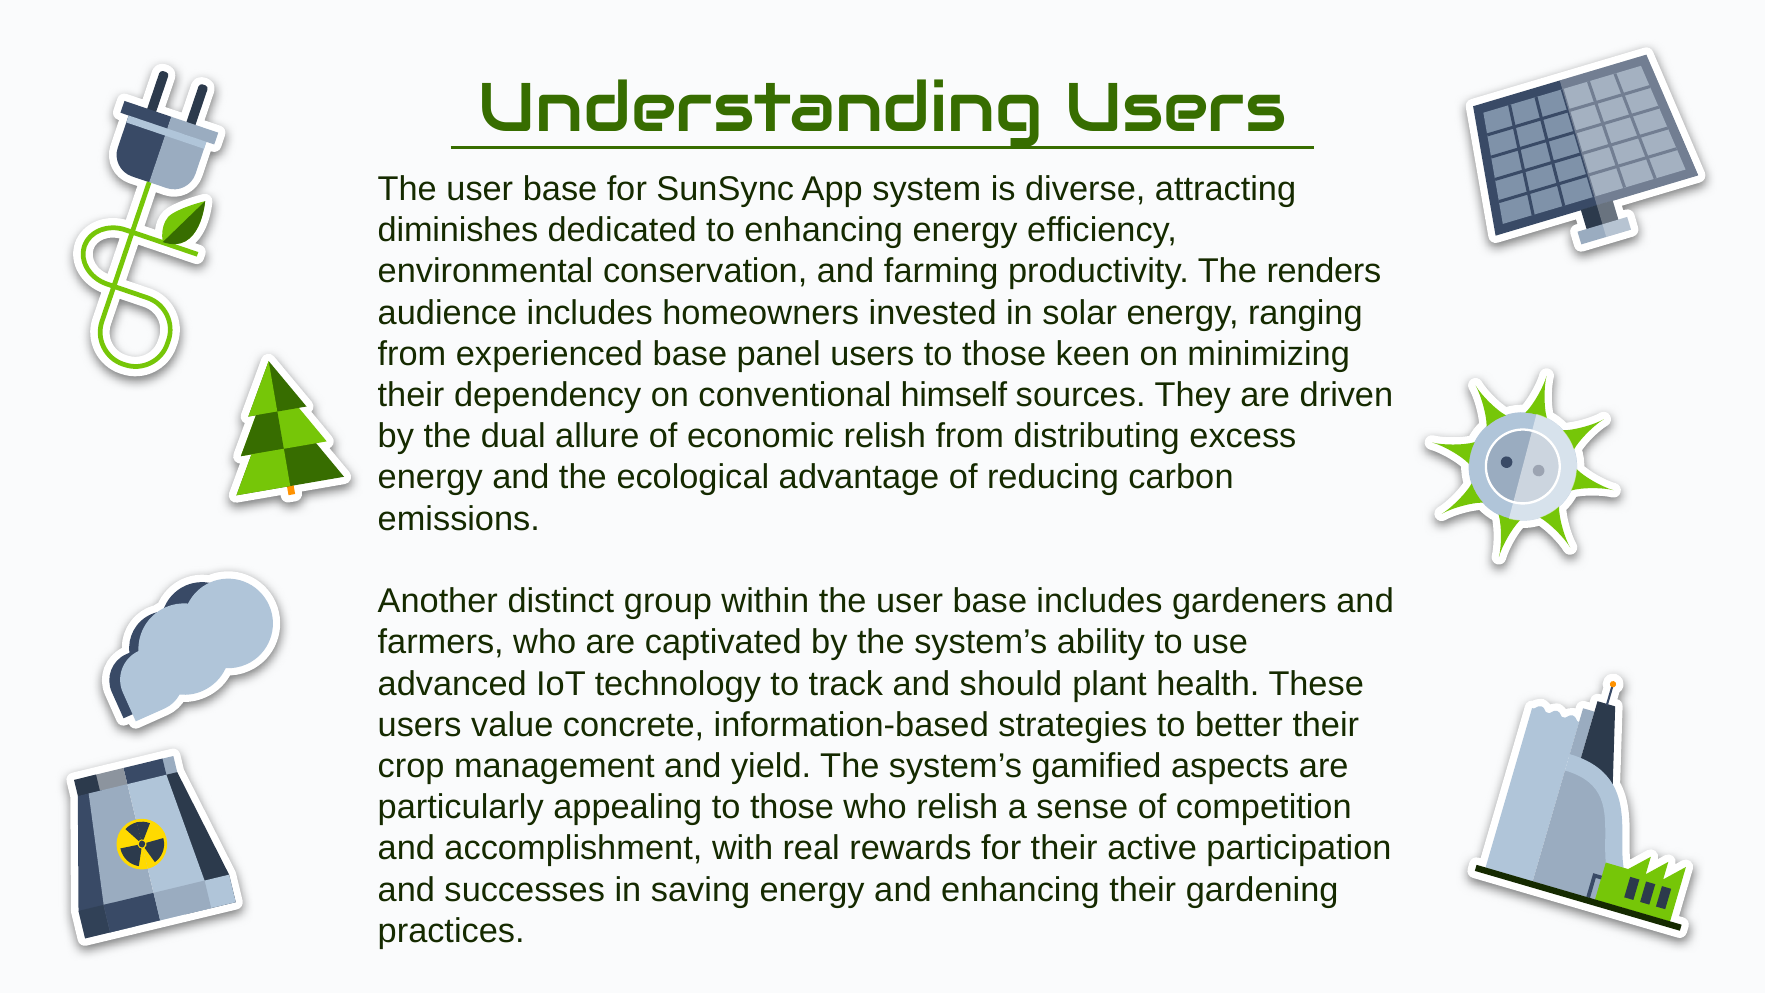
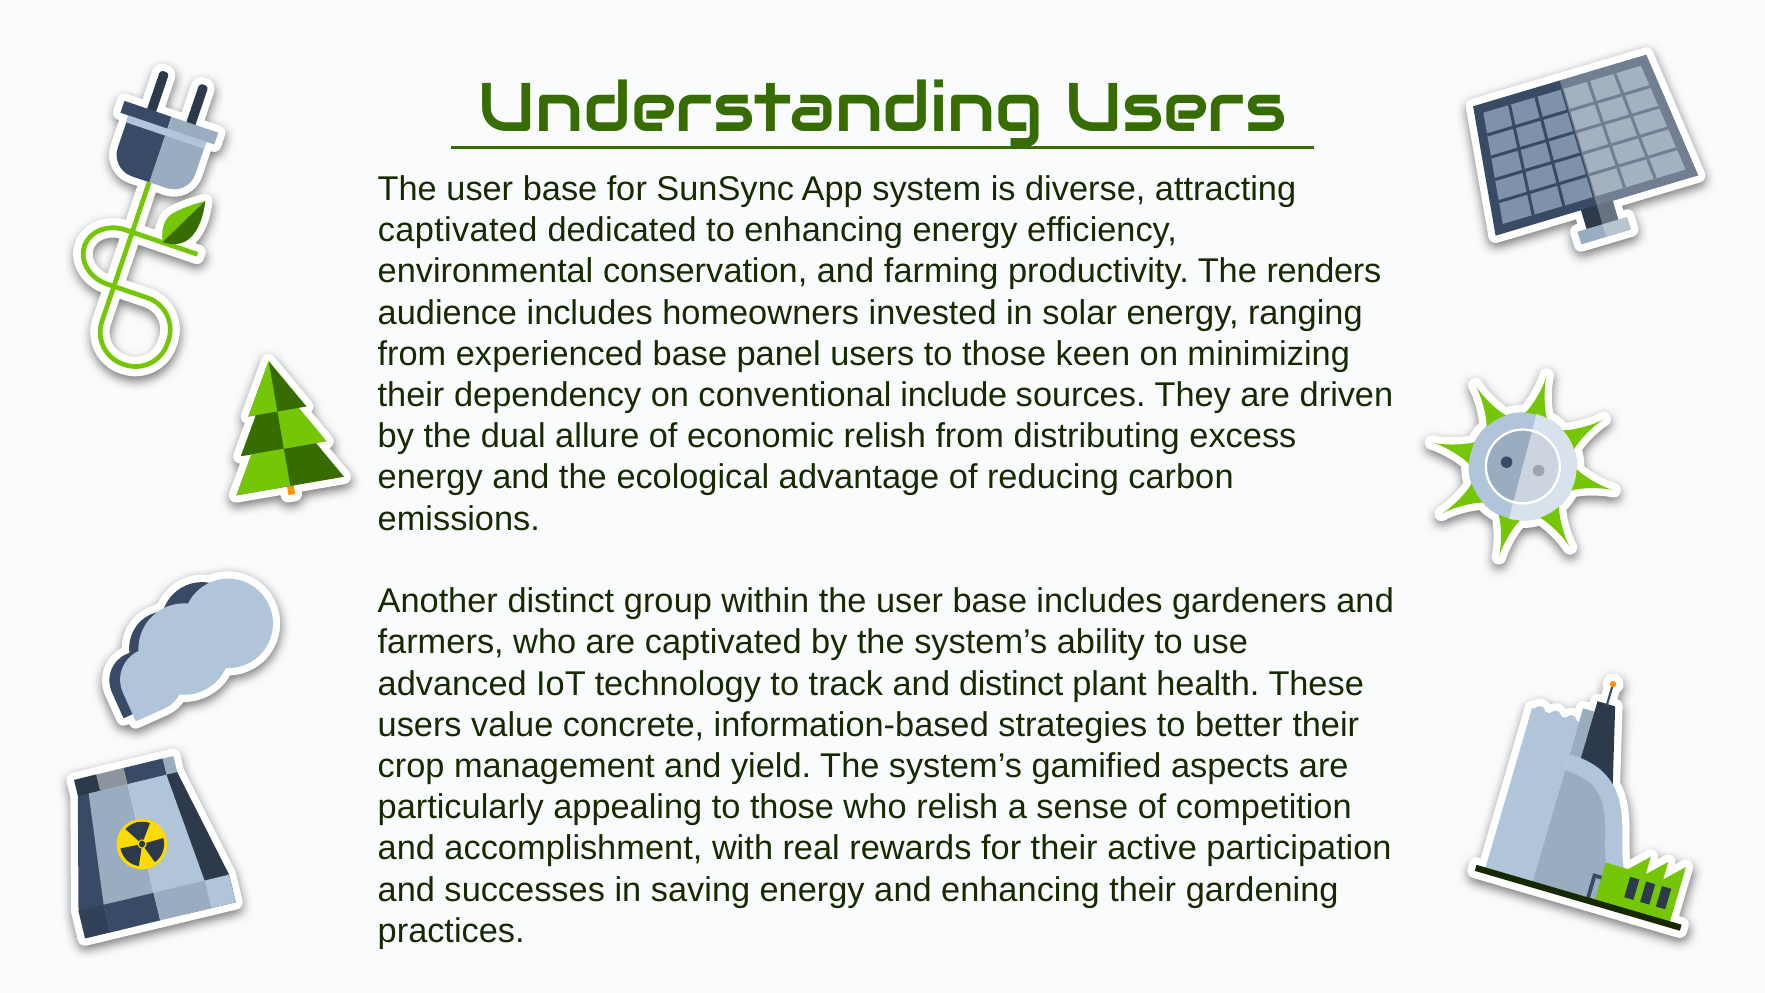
diminishes: diminishes -> captivated (458, 230)
himself: himself -> include (954, 395)
and should: should -> distinct (1011, 684)
